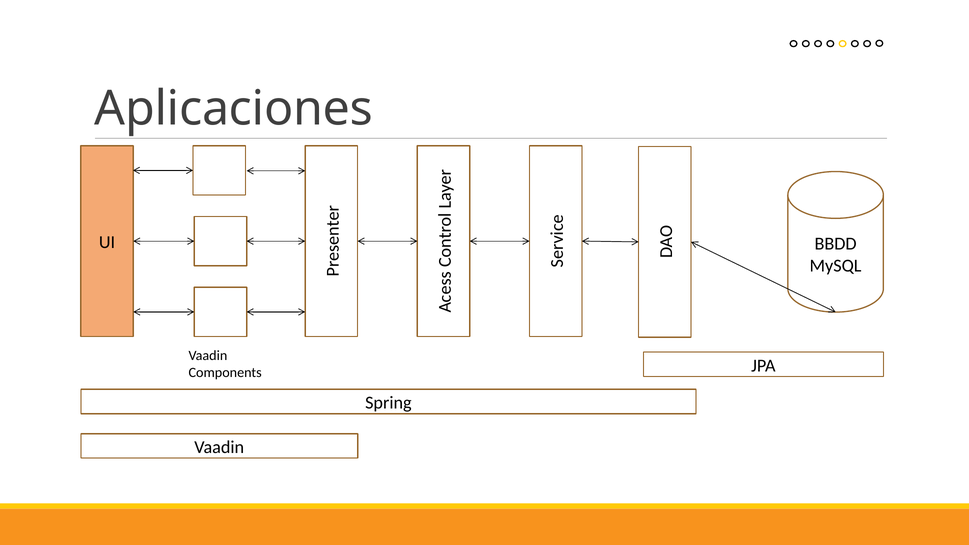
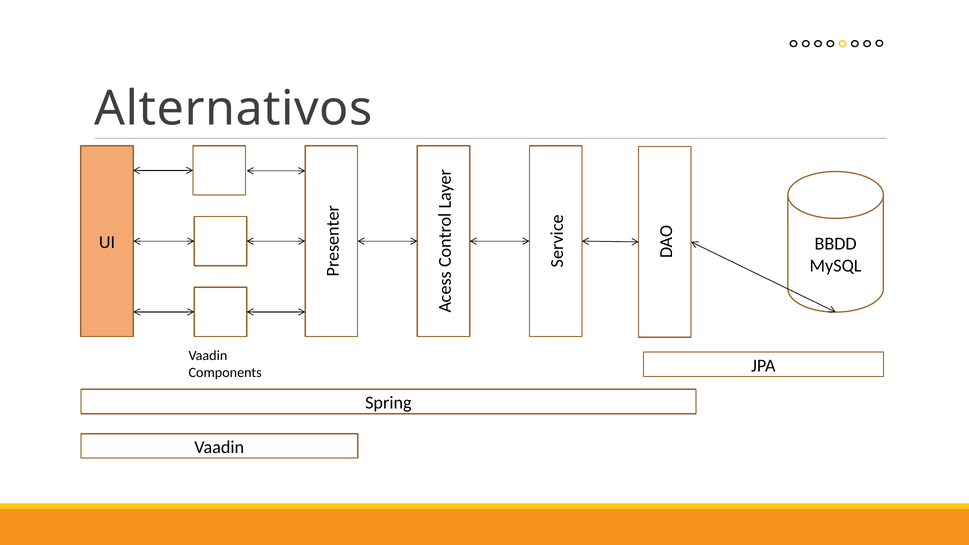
Aplicaciones: Aplicaciones -> Alternativos (233, 109)
